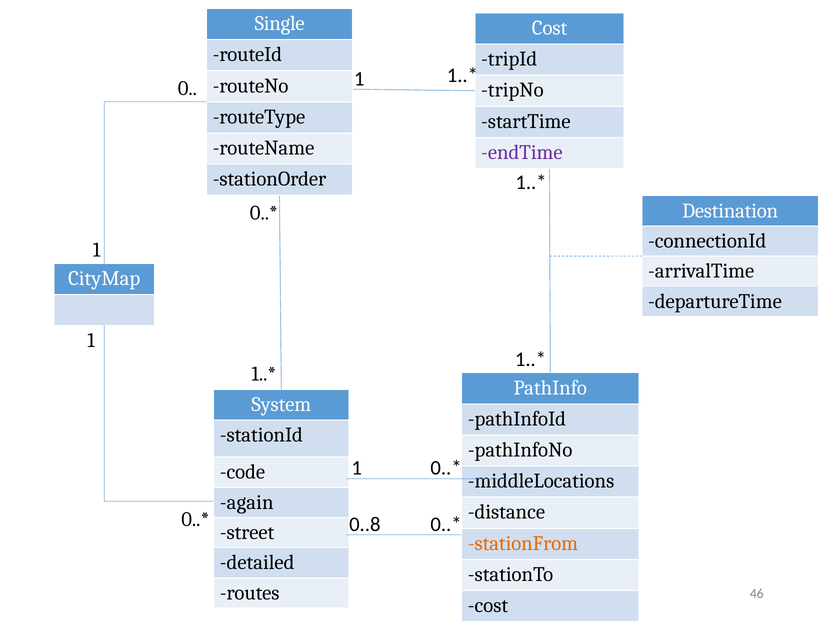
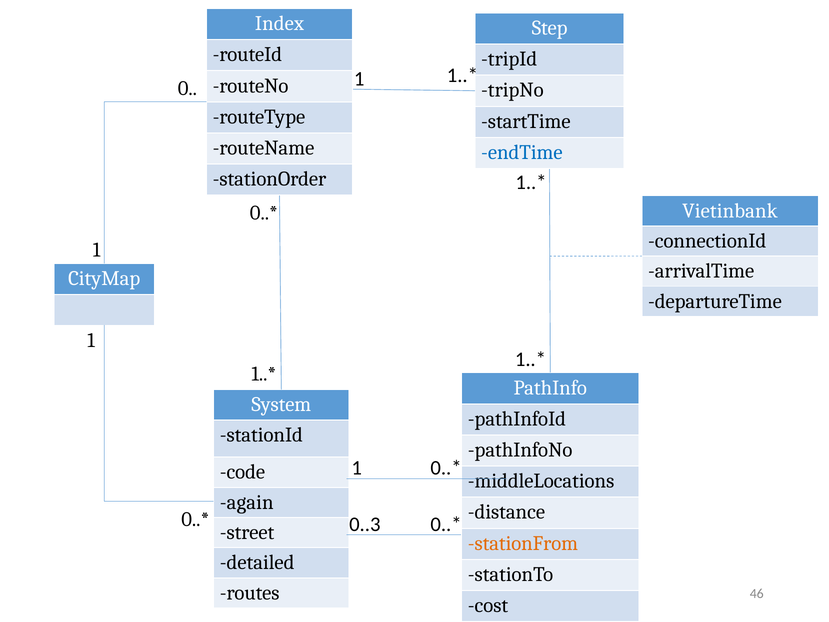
Single: Single -> Index (279, 23)
Cost: Cost -> Step (550, 28)
endTime colour: purple -> blue (522, 152)
Destination: Destination -> Vietinbank (730, 211)
0..8: 0..8 -> 0..3 (365, 524)
